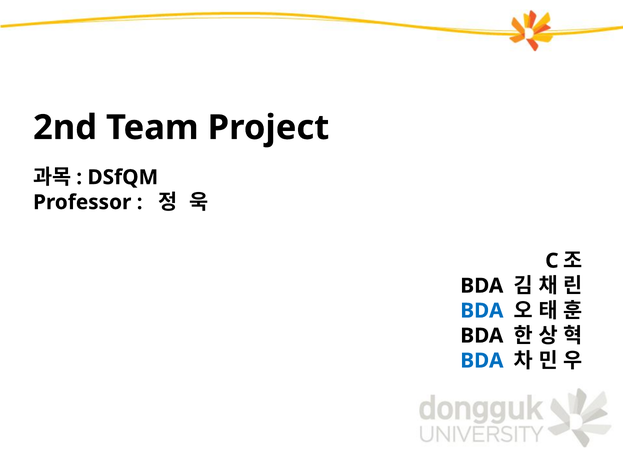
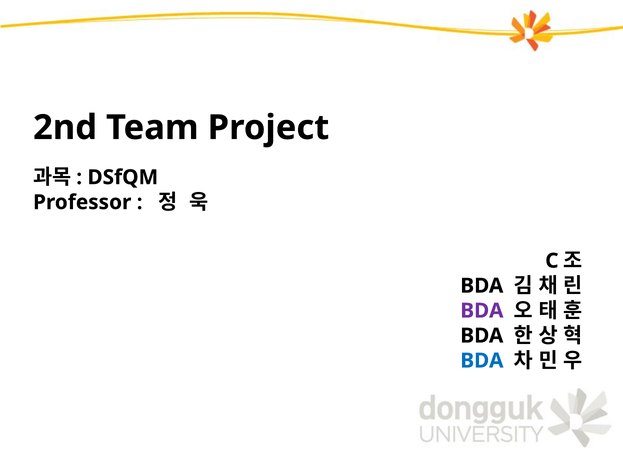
BDA colour: blue -> purple (482, 310)
